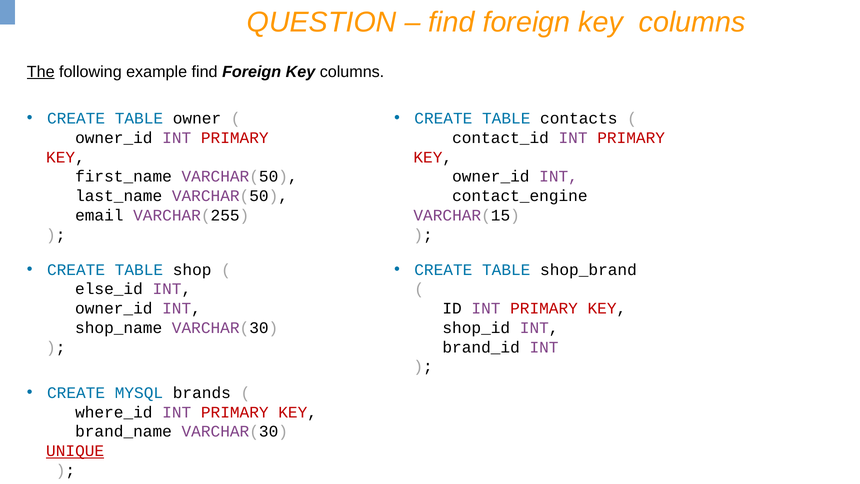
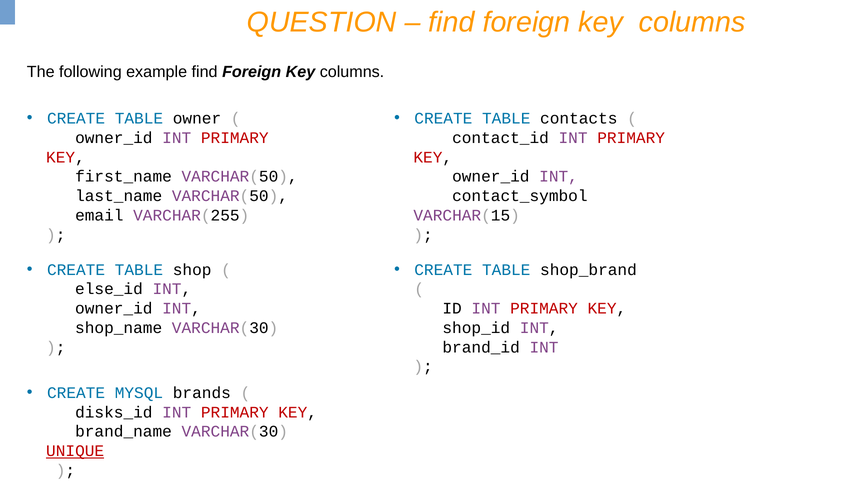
The underline: present -> none (41, 72)
contact_engine: contact_engine -> contact_symbol (520, 196)
where_id: where_id -> disks_id (114, 412)
